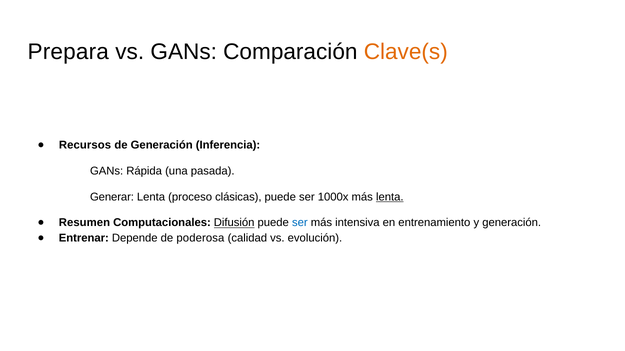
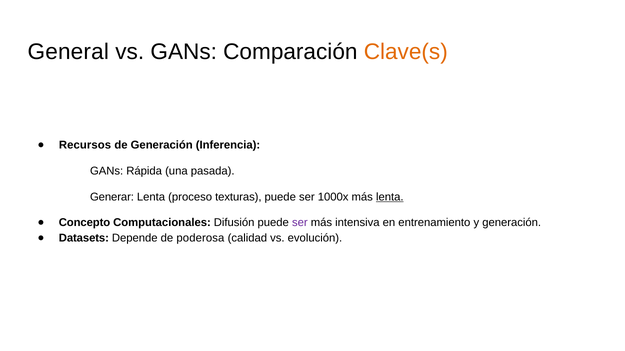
Prepara: Prepara -> General (68, 52)
clásicas: clásicas -> texturas (238, 197)
Resumen: Resumen -> Concepto (85, 223)
Difusión underline: present -> none (234, 223)
ser colour: blue -> purple (300, 223)
Entrenar: Entrenar -> Datasets (84, 239)
